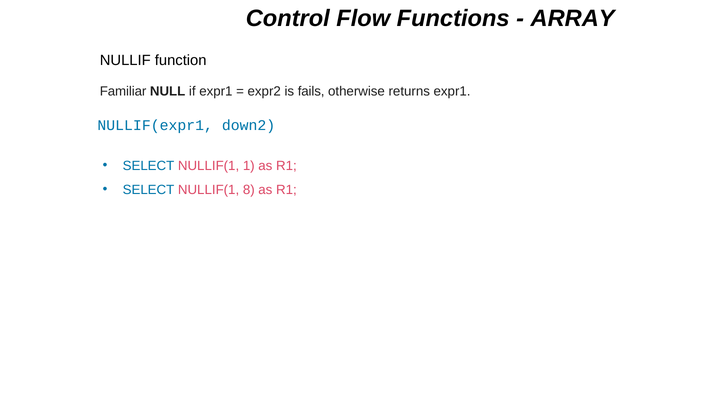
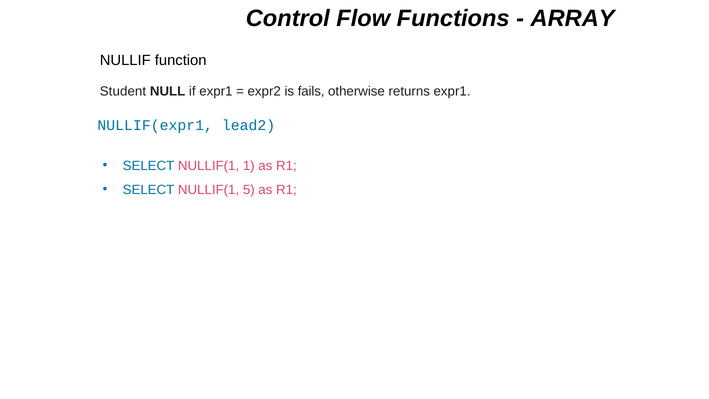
Familiar: Familiar -> Student (123, 91)
down2: down2 -> lead2 (249, 125)
8: 8 -> 5 (249, 190)
